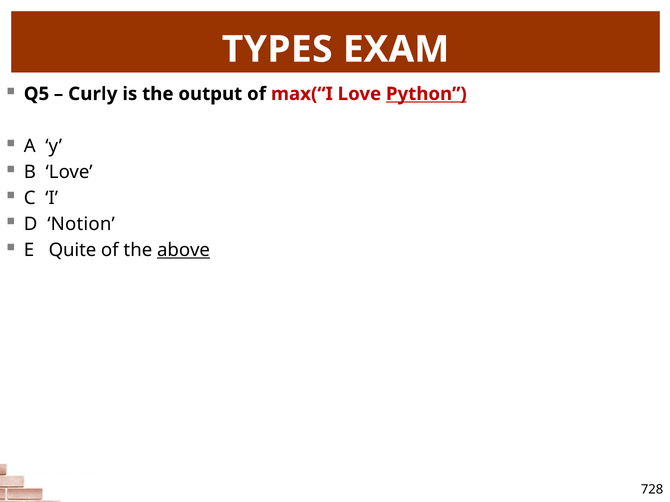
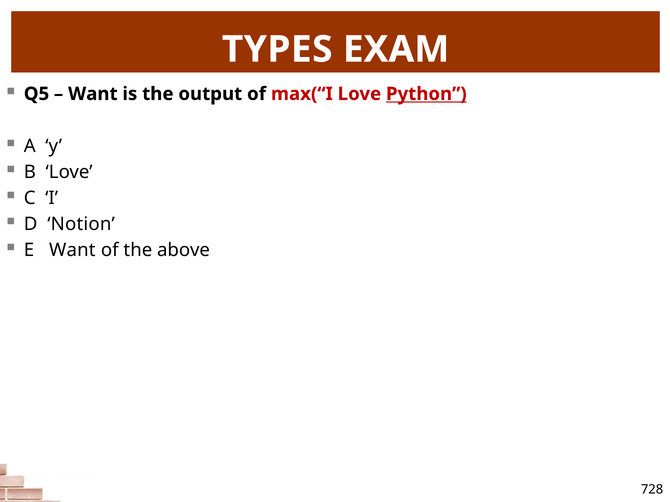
Curly: Curly -> Want (93, 94)
E Quite: Quite -> Want (72, 250)
above underline: present -> none (184, 250)
